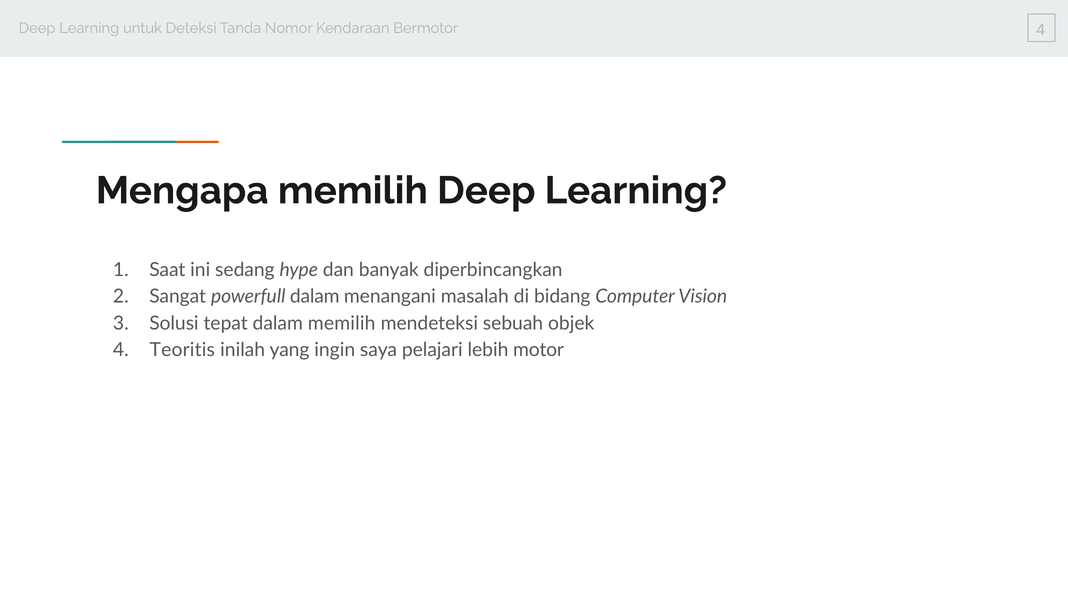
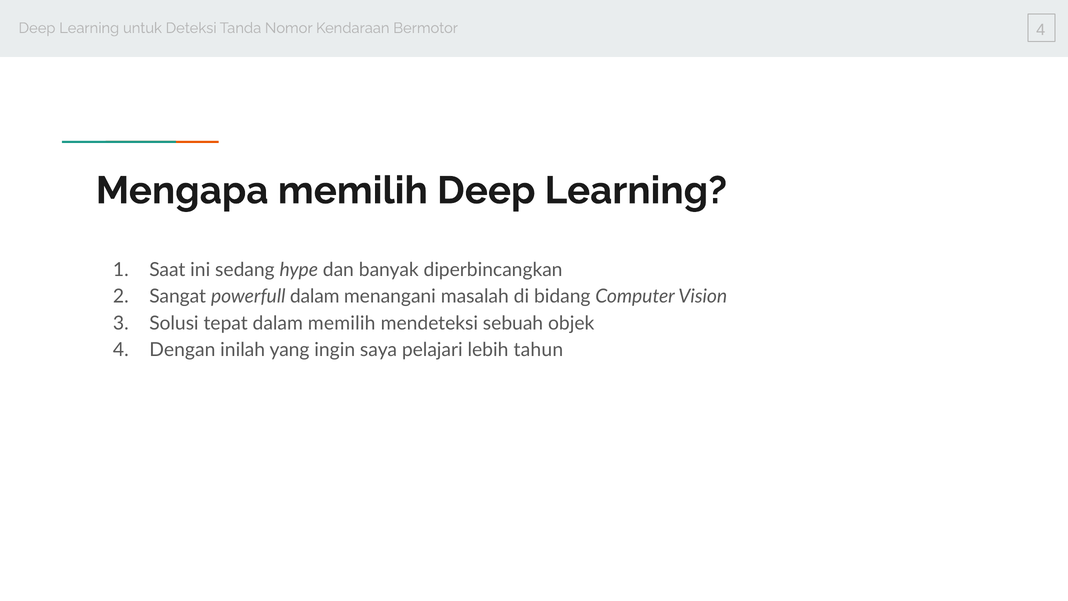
Teoritis: Teoritis -> Dengan (182, 350)
motor: motor -> tahun (538, 350)
